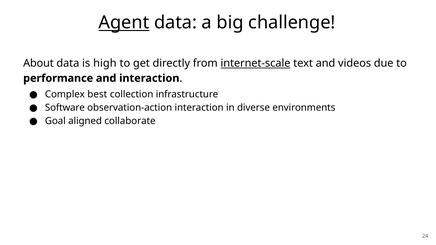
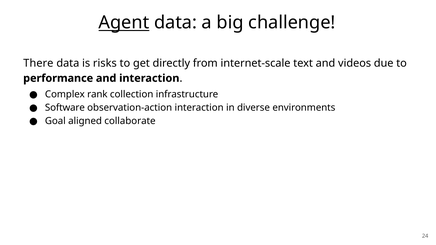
About: About -> There (38, 63)
high: high -> risks (105, 63)
internet-scale underline: present -> none (256, 63)
best: best -> rank (97, 94)
